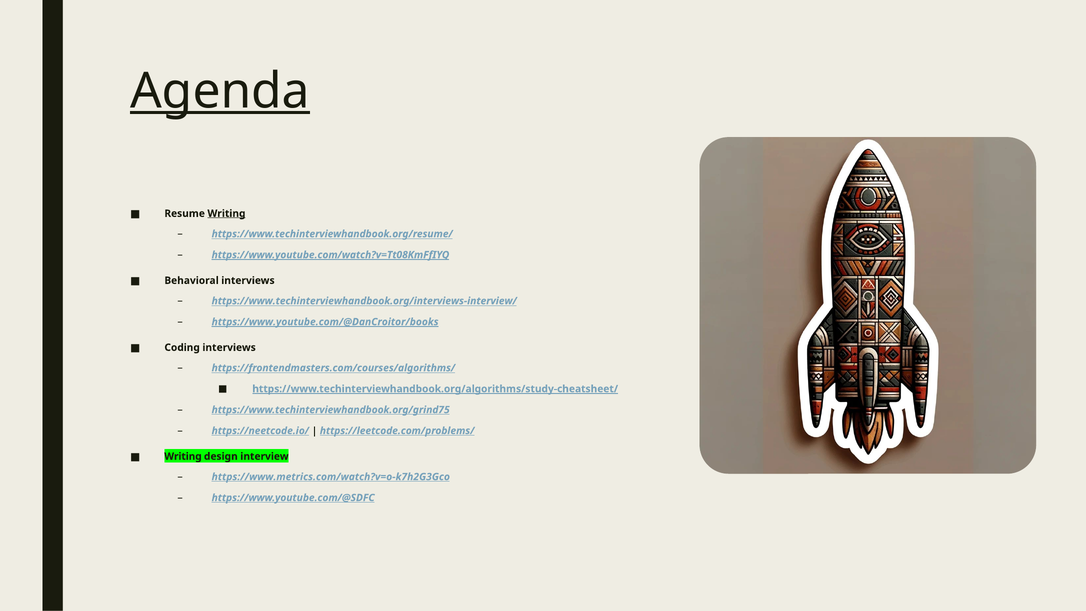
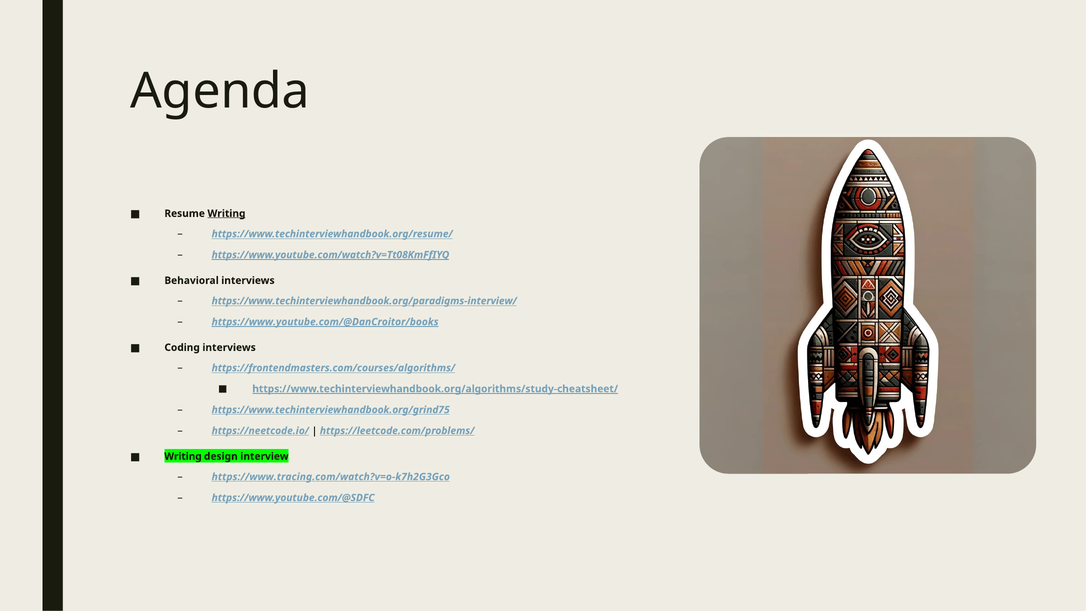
Agenda underline: present -> none (220, 91)
https://www.techinterviewhandbook.org/interviews-interview/: https://www.techinterviewhandbook.org/interviews-interview/ -> https://www.techinterviewhandbook.org/paradigms-interview/ (364, 301)
https://www.metrics.com/watch?v=o-k7h2G3Gco: https://www.metrics.com/watch?v=o-k7h2G3Gco -> https://www.tracing.com/watch?v=o-k7h2G3Gco (331, 477)
